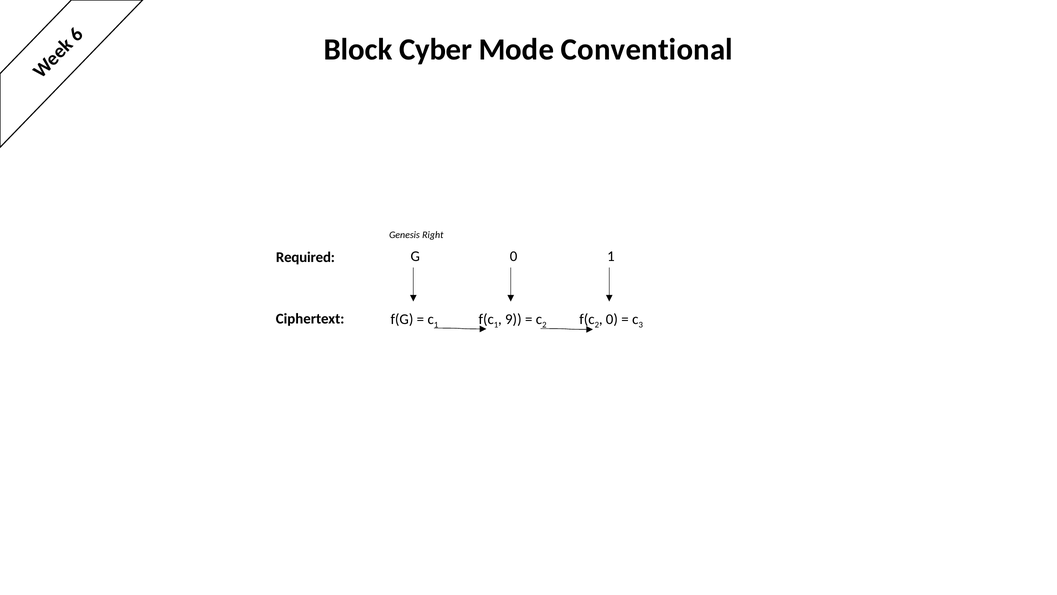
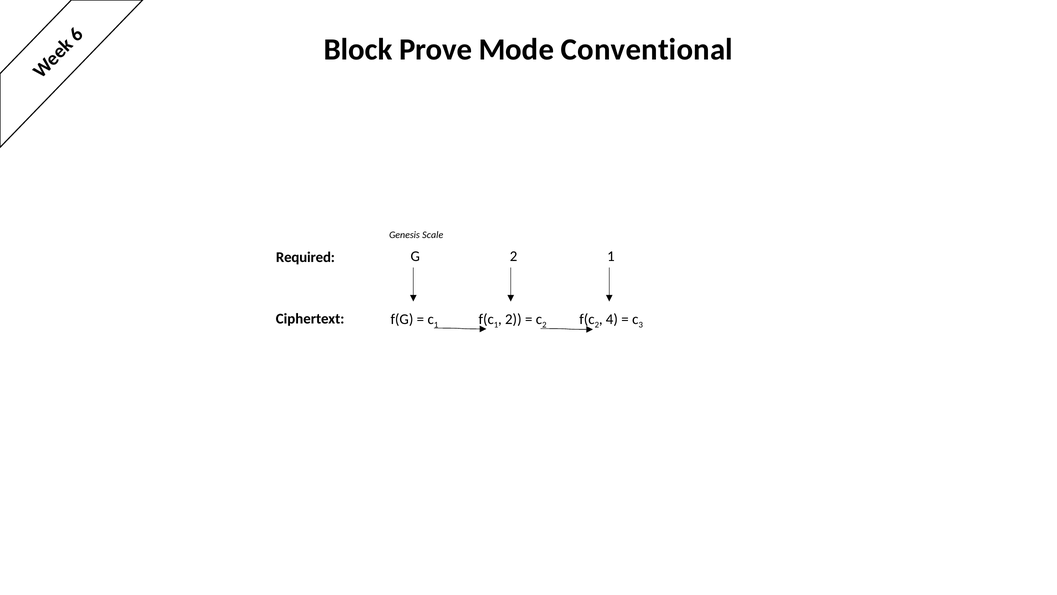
Cyber: Cyber -> Prove (436, 49)
Right: Right -> Scale (433, 235)
G 0: 0 -> 2 (514, 256)
9: 9 -> 2 (513, 319)
0: 0 -> 4 (612, 319)
